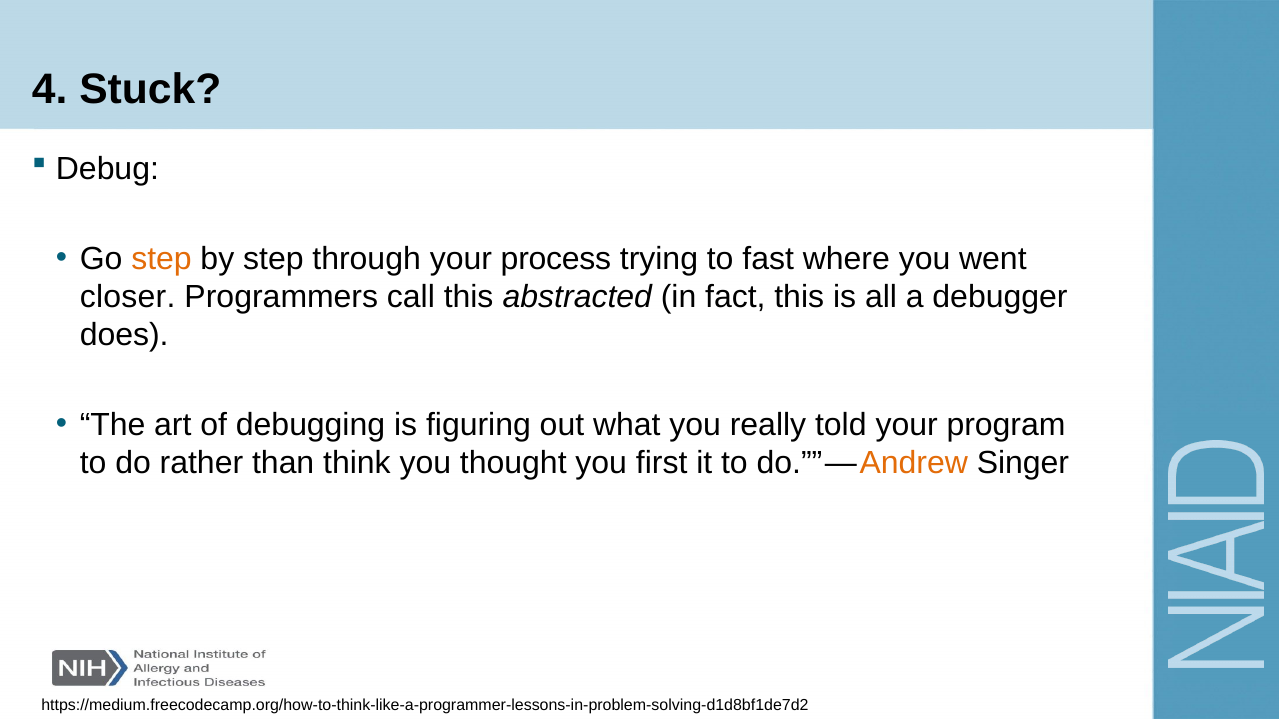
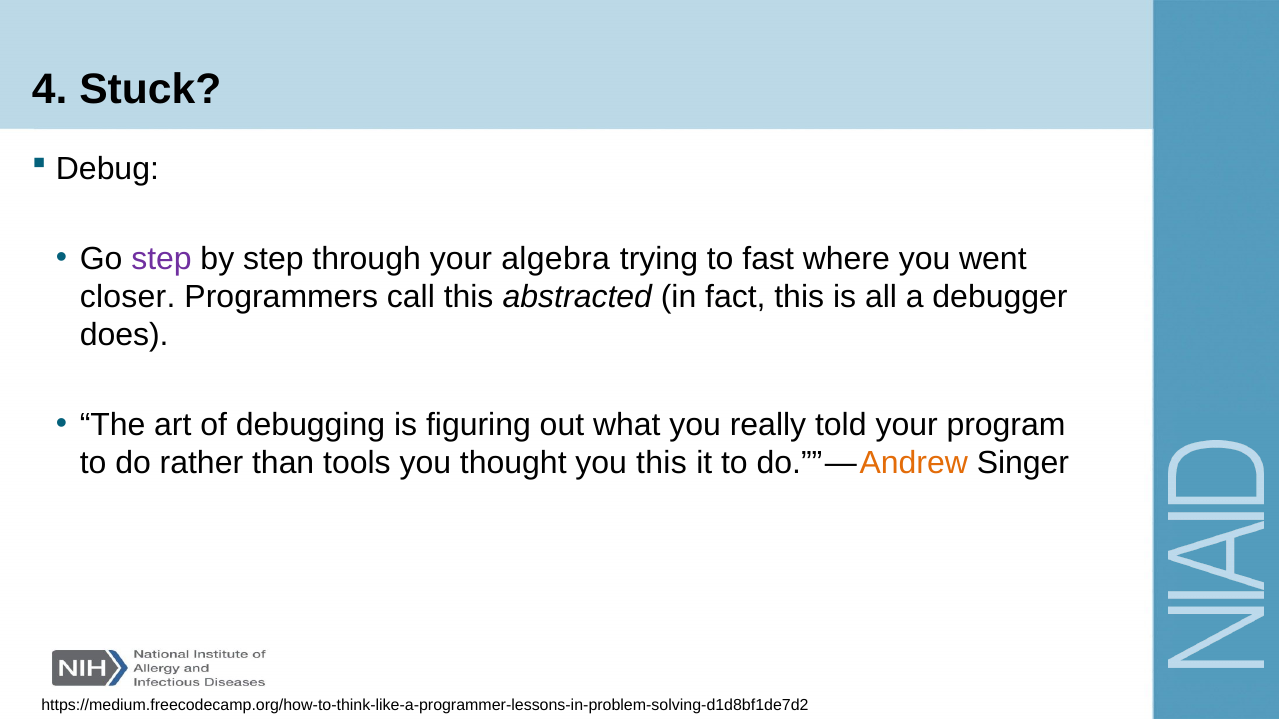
step colour: orange -> purple (161, 259)
process: process -> algebra (556, 259)
think: think -> tools (357, 463)
you first: first -> this (661, 463)
